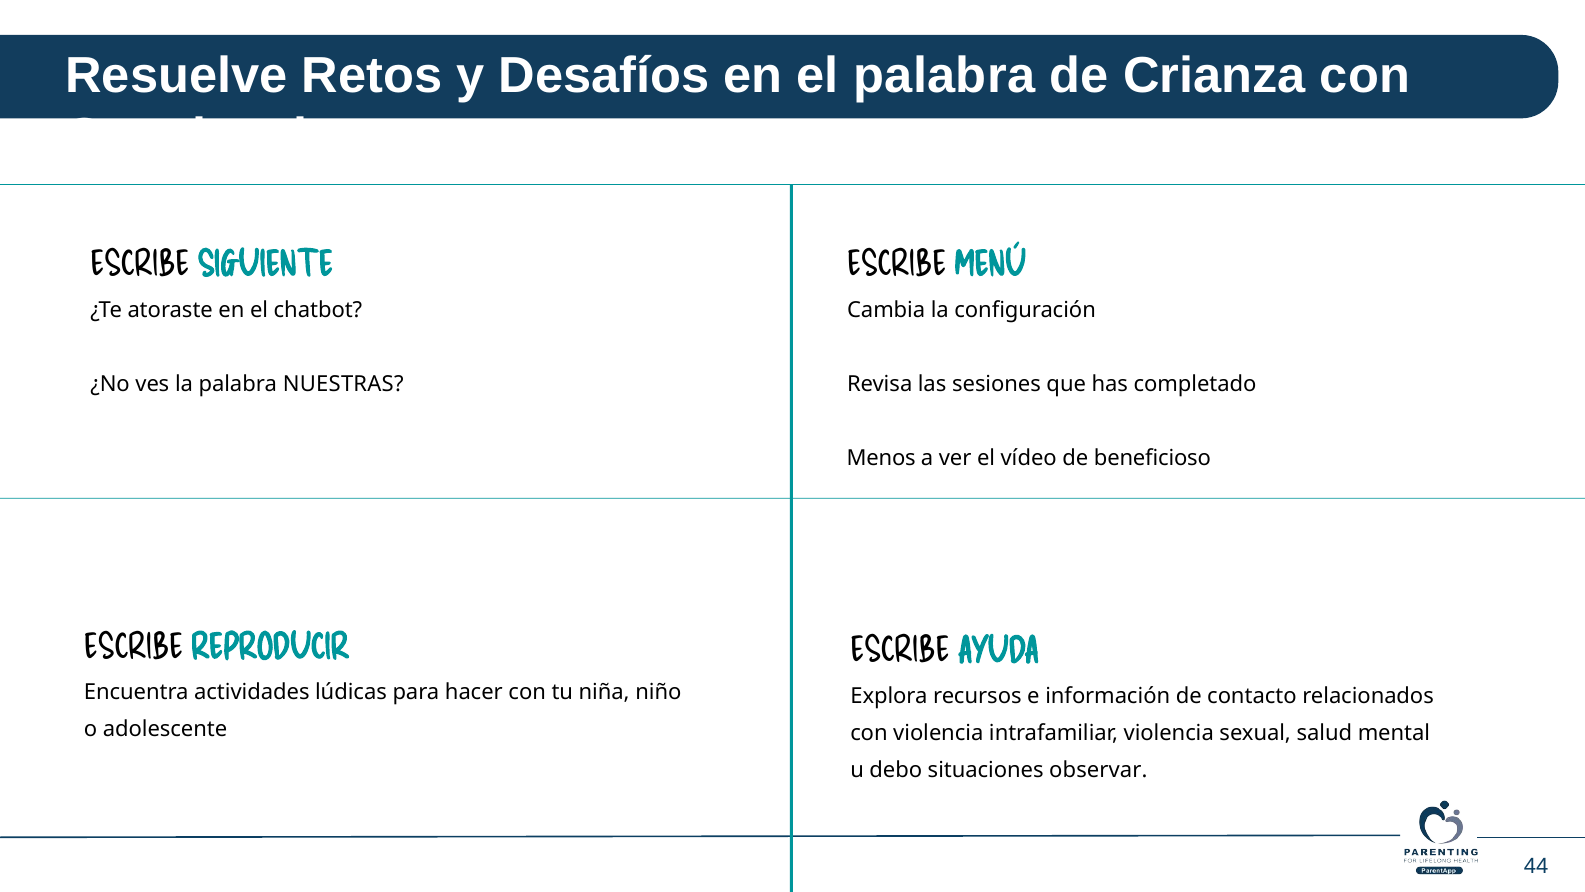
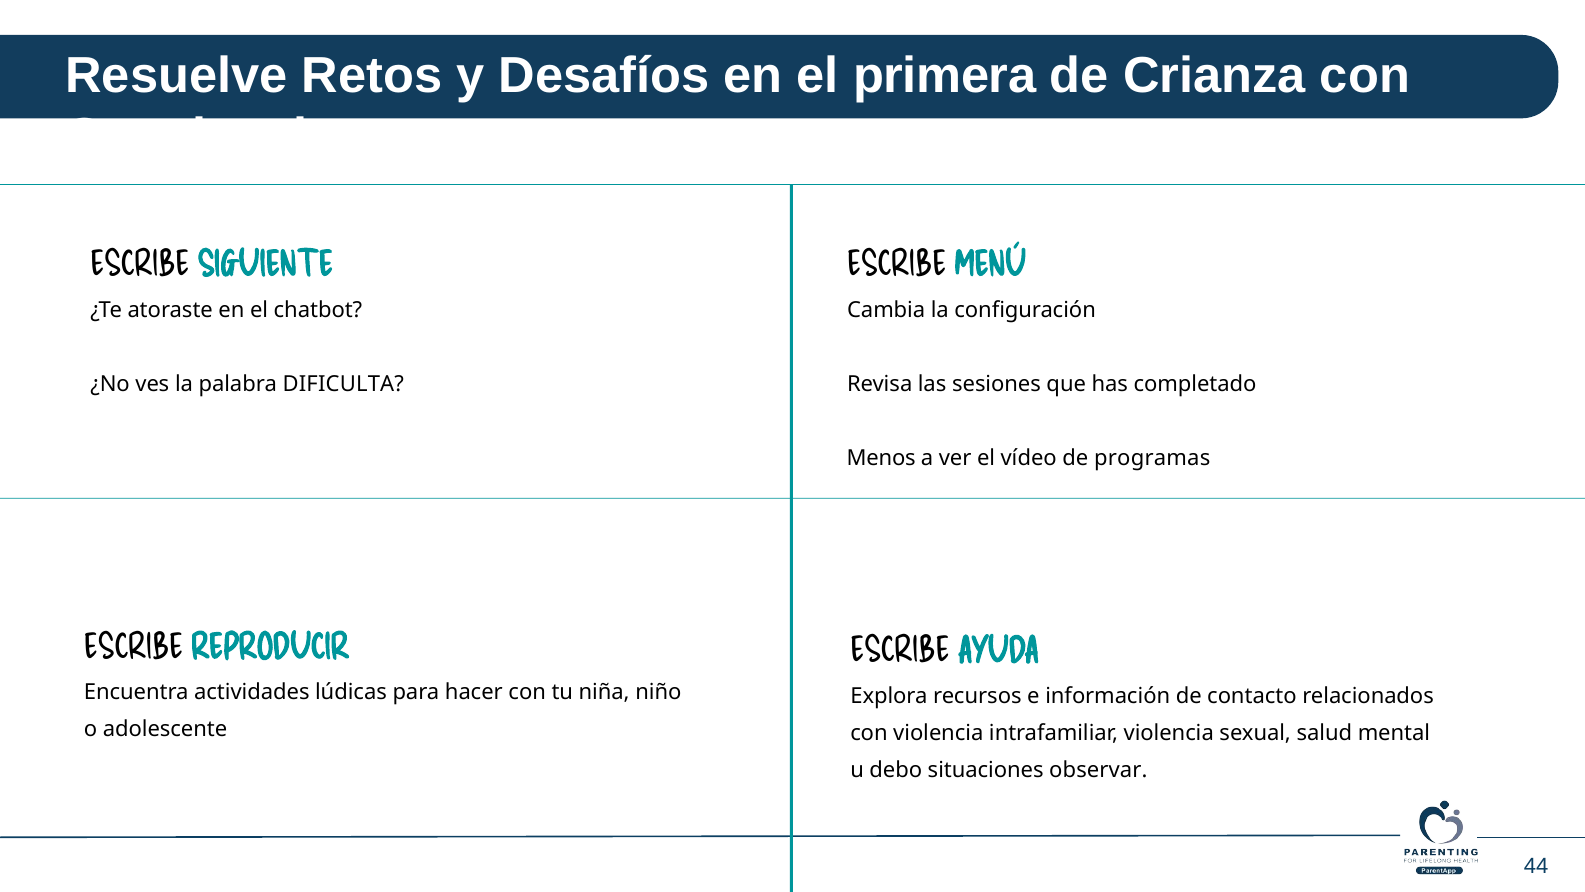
el palabra: palabra -> primera (945, 76)
NUESTRAS: NUESTRAS -> DIFICULTA (343, 384)
beneficioso: beneficioso -> programas (1152, 458)
